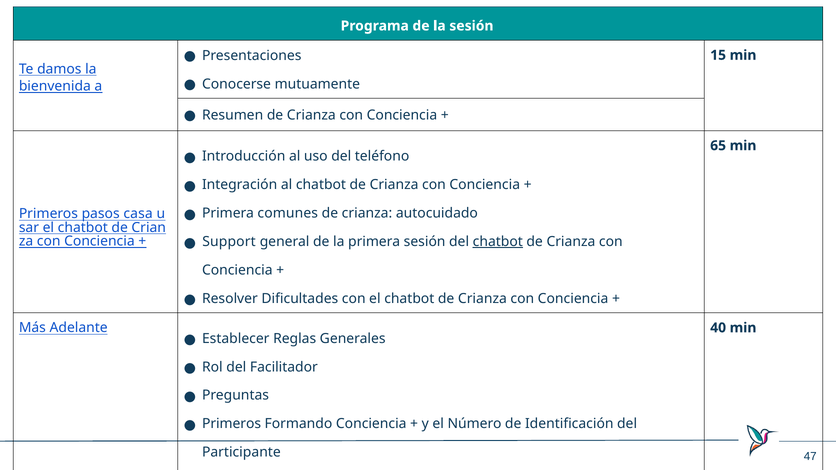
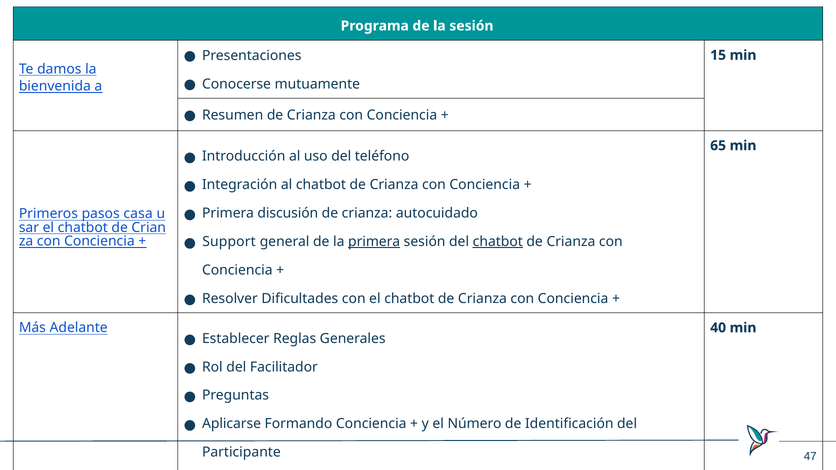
comunes: comunes -> discusión (288, 213)
primera underline: none -> present (374, 242)
Primeros: Primeros -> Aplicarse (232, 424)
